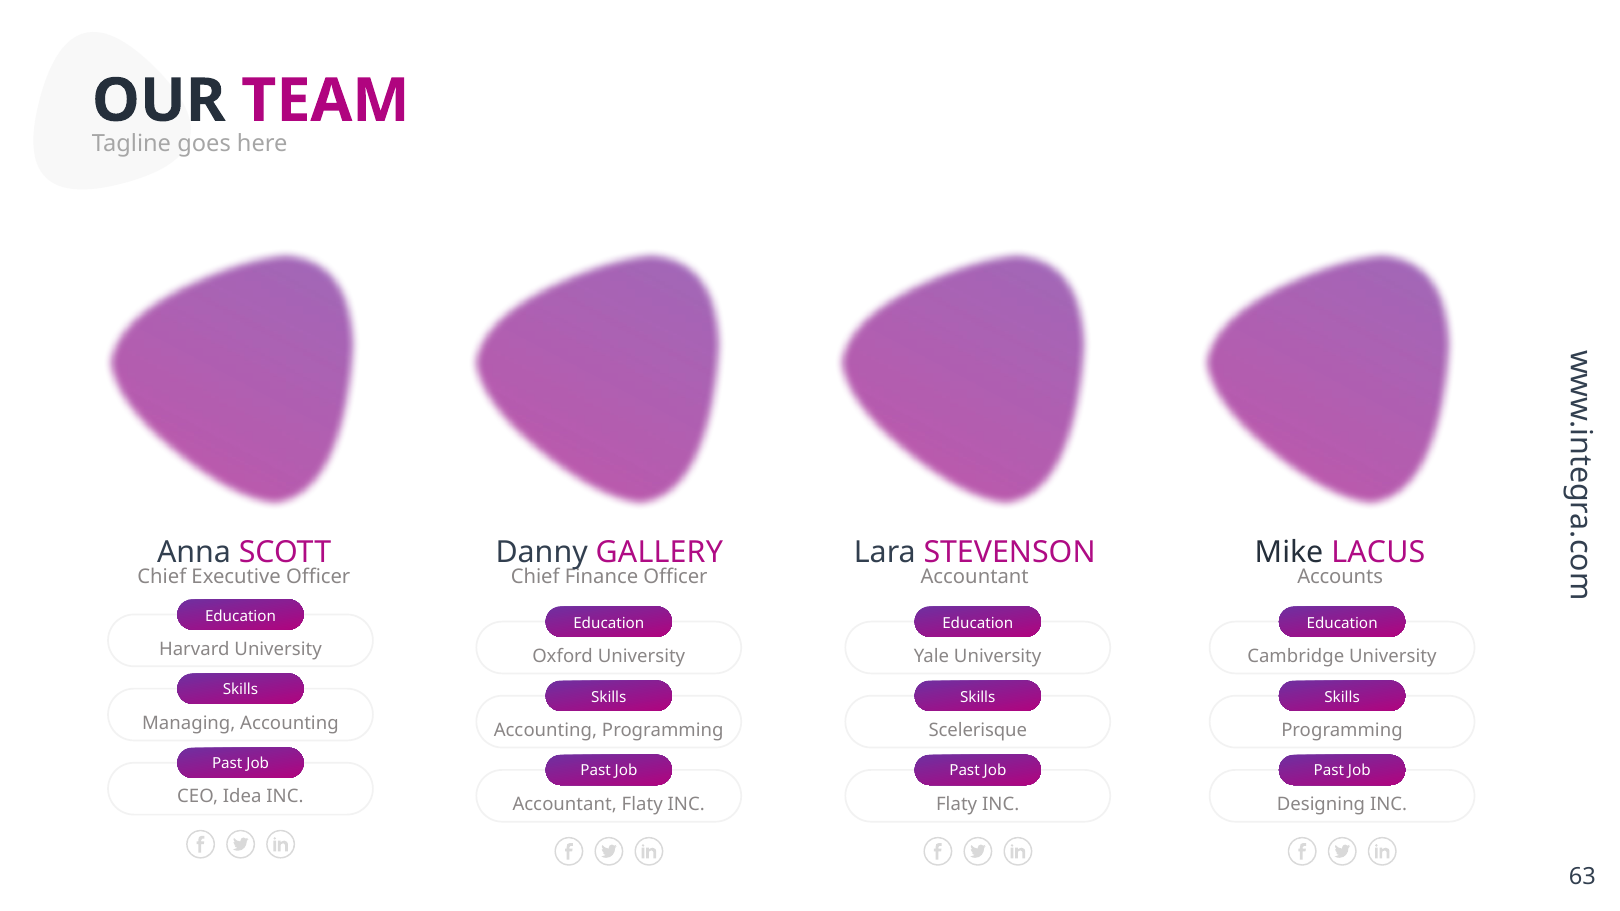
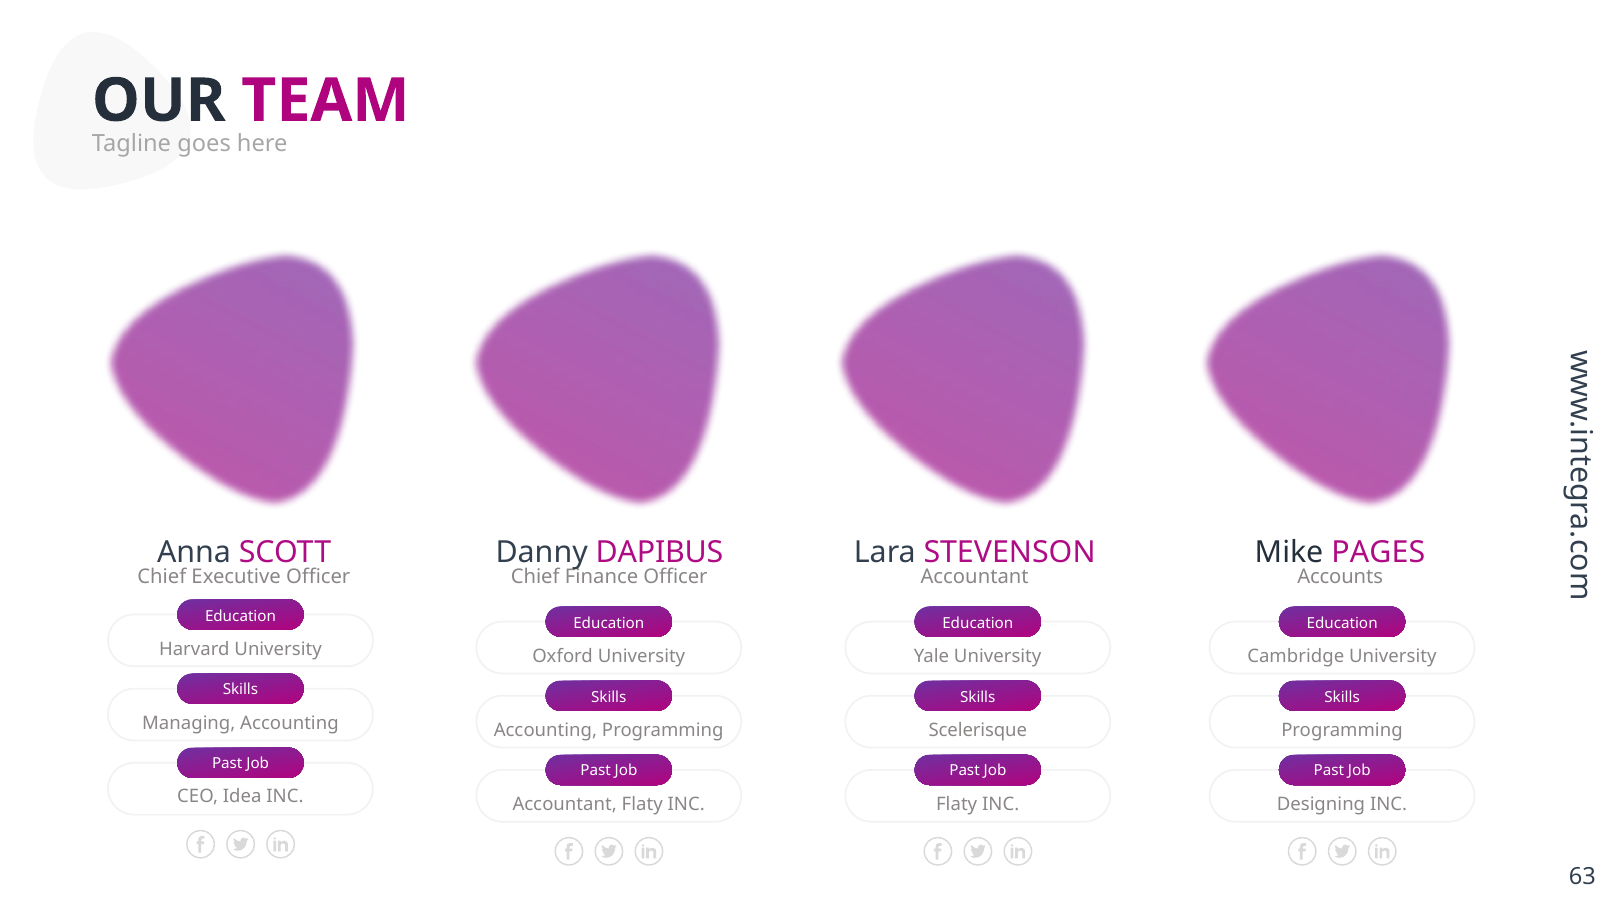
GALLERY: GALLERY -> DAPIBUS (660, 553)
LACUS: LACUS -> PAGES (1378, 553)
